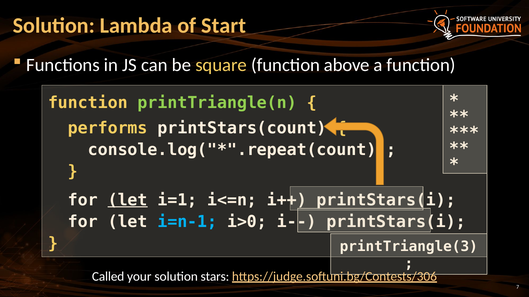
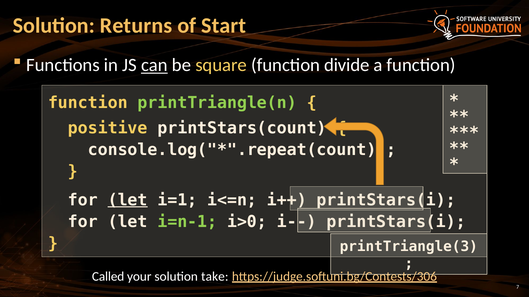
Lambda: Lambda -> Returns (136, 26)
can underline: none -> present (154, 65)
above: above -> divide (347, 65)
performs: performs -> positive (108, 128)
i=n-1 colour: light blue -> light green (187, 222)
stars: stars -> take (215, 277)
